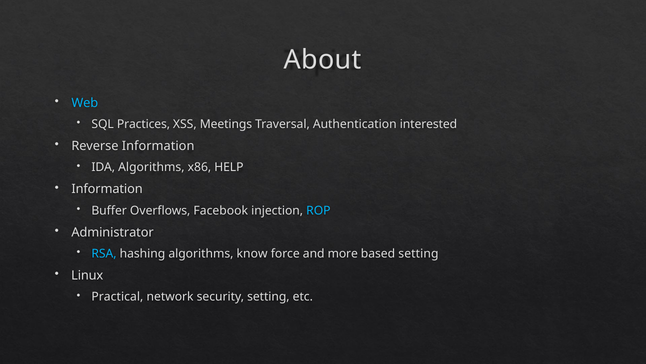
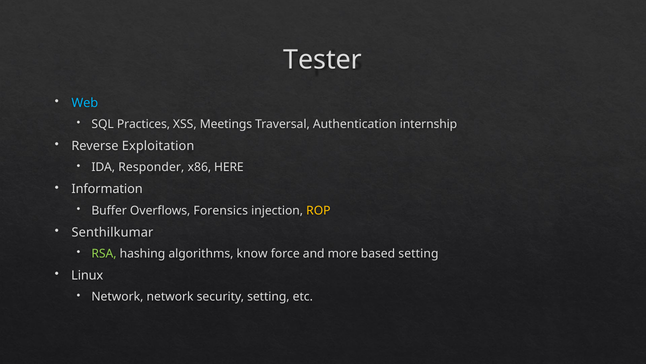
About: About -> Tester (323, 60)
interested: interested -> internship (428, 124)
Reverse Information: Information -> Exploitation (158, 146)
IDA Algorithms: Algorithms -> Responder (151, 167)
HELP: HELP -> HERE (229, 167)
Facebook: Facebook -> Forensics (221, 210)
ROP colour: light blue -> yellow (318, 210)
Administrator: Administrator -> Senthilkumar (112, 232)
RSA colour: light blue -> light green (104, 253)
Practical: Practical -> Network (117, 296)
